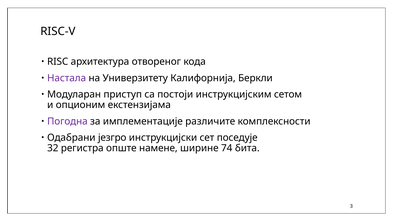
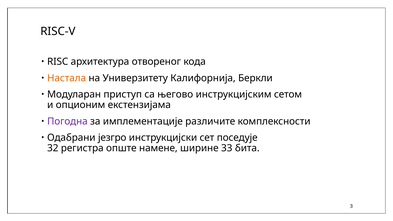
Настала colour: purple -> orange (67, 78)
постоји: постоји -> његово (175, 94)
74: 74 -> 33 (227, 148)
